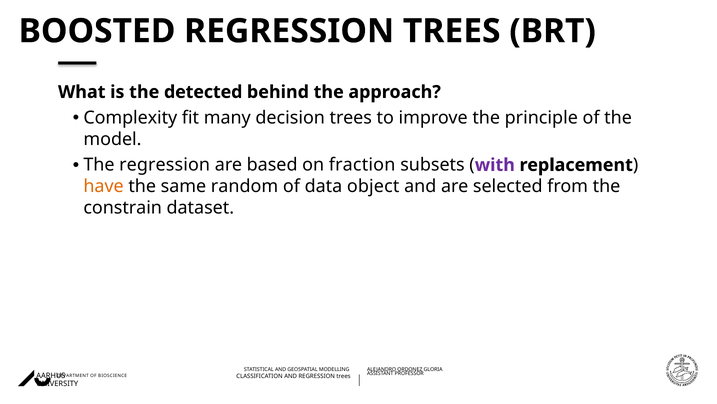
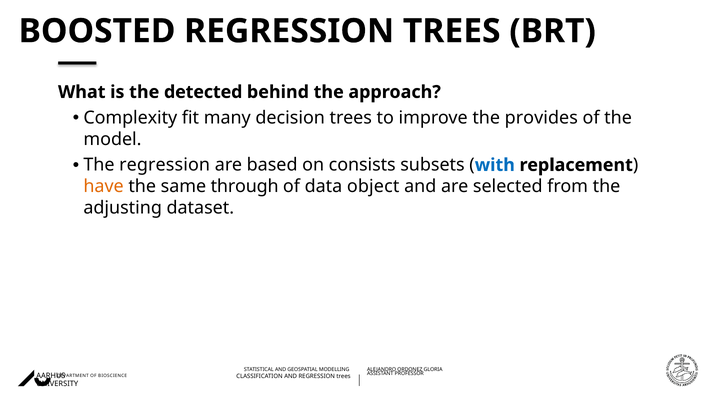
principle: principle -> provides (541, 118)
fraction: fraction -> consists (362, 165)
with colour: purple -> blue (495, 165)
random: random -> through (245, 186)
constrain: constrain -> adjusting (123, 207)
